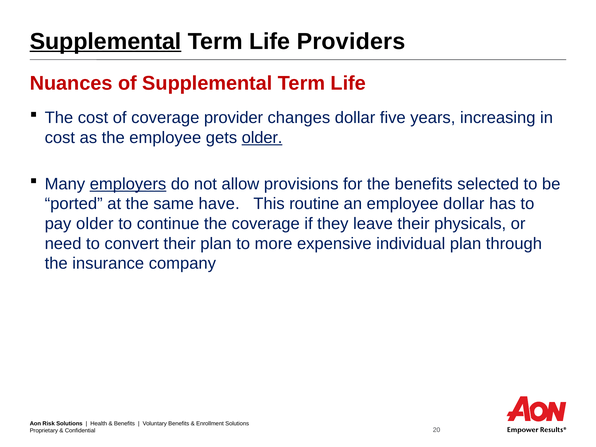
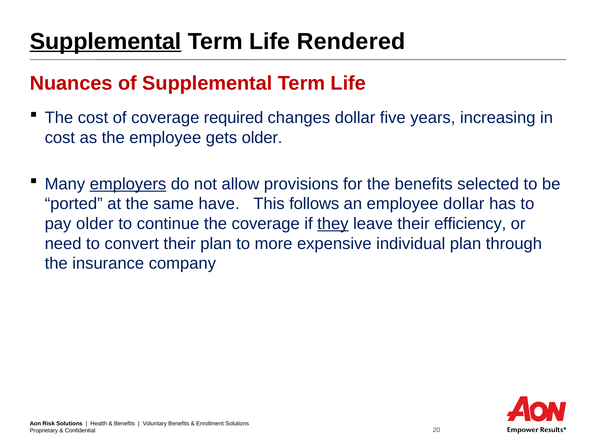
Providers: Providers -> Rendered (351, 41)
provider: provider -> required (234, 118)
older underline: present -> none (262, 138)
routine: routine -> follows (314, 204)
they underline: none -> present (333, 224)
physicals: physicals -> efficiency (470, 224)
